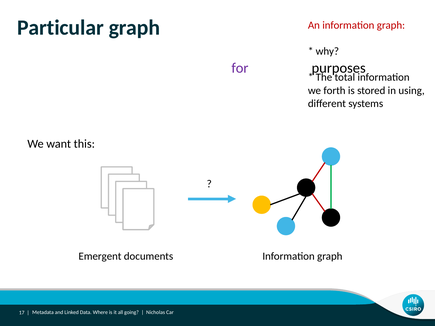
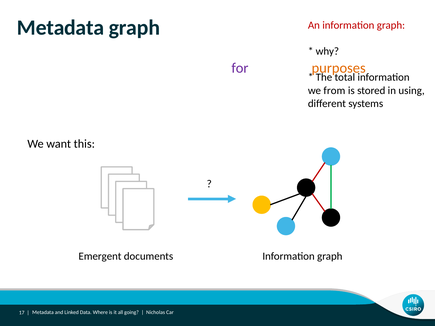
Particular: Particular -> Metadata (61, 28)
purposes colour: black -> orange (339, 68)
forth: forth -> from (334, 90)
